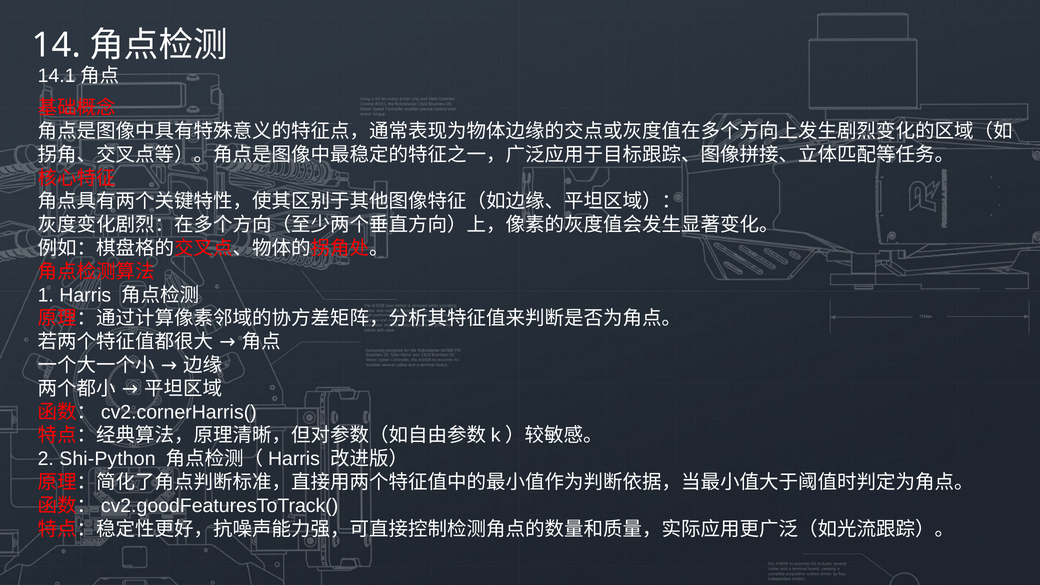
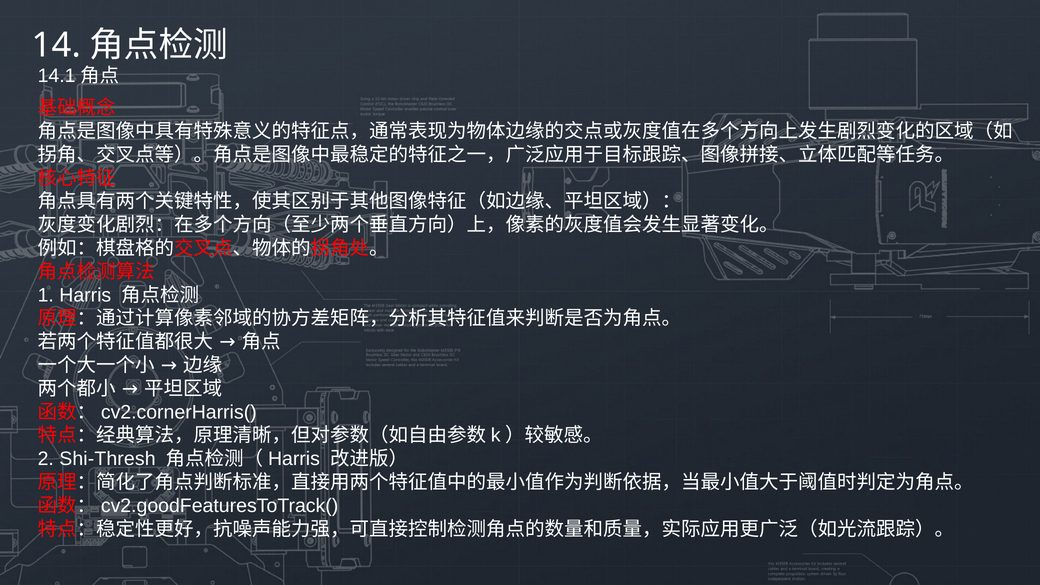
Shi-Python: Shi-Python -> Shi-Thresh (107, 459)
